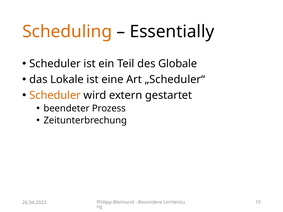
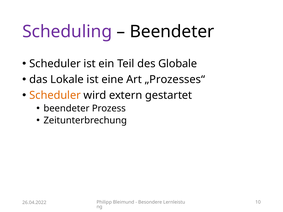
Scheduling colour: orange -> purple (67, 32)
Essentially: Essentially -> Beendeter (172, 32)
„Scheduler“: „Scheduler“ -> „Prozesses“ (175, 80)
